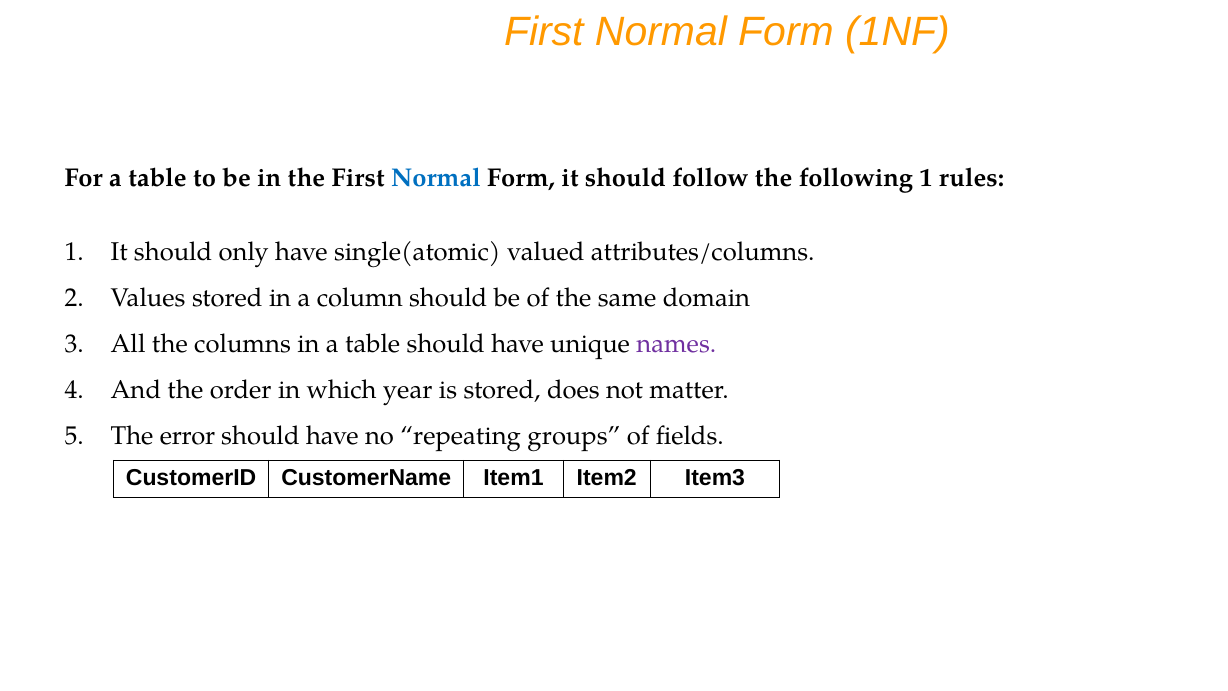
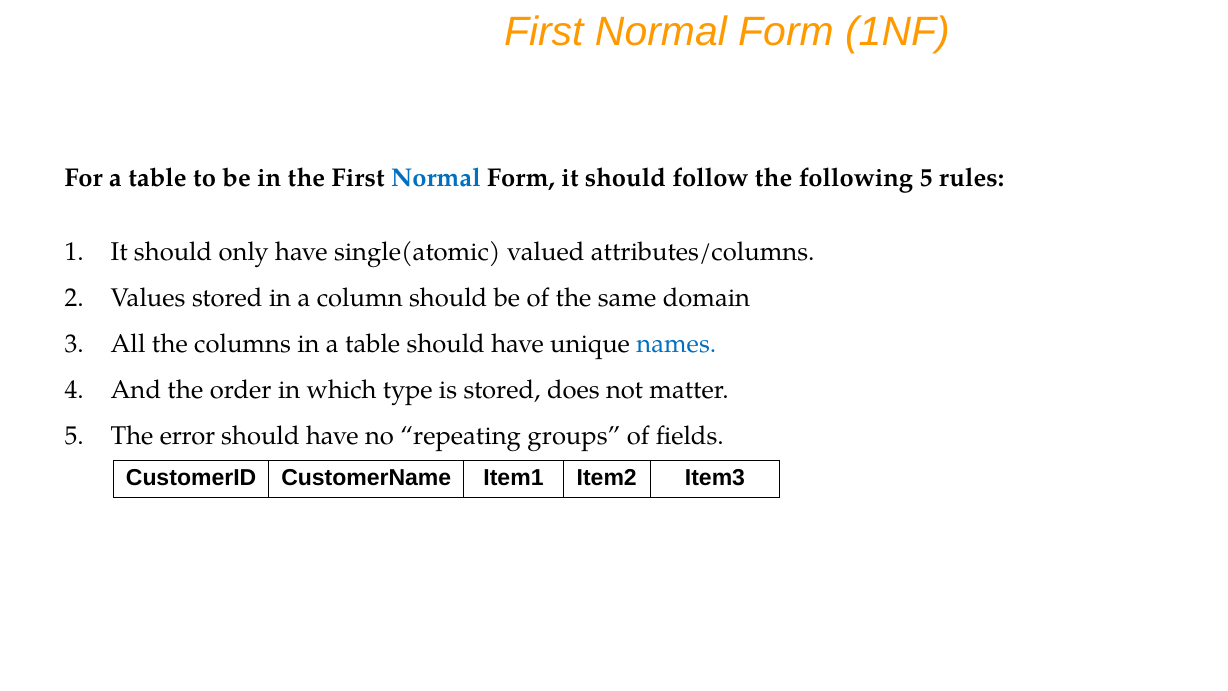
following 1: 1 -> 5 (926, 178)
names colour: purple -> blue (676, 344)
year: year -> type (408, 390)
